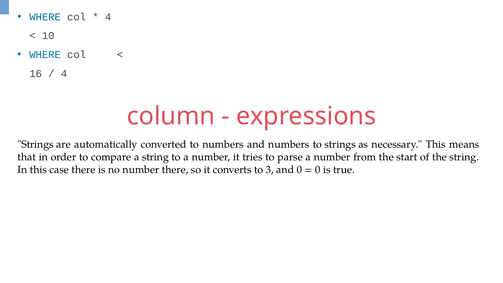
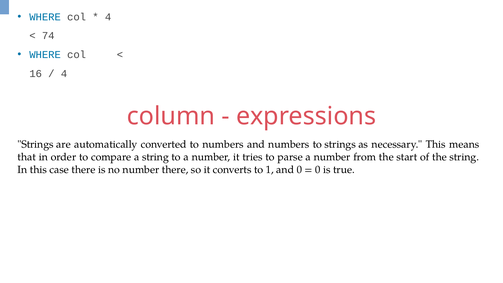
10: 10 -> 74 (48, 36)
3: 3 -> 1 (270, 170)
